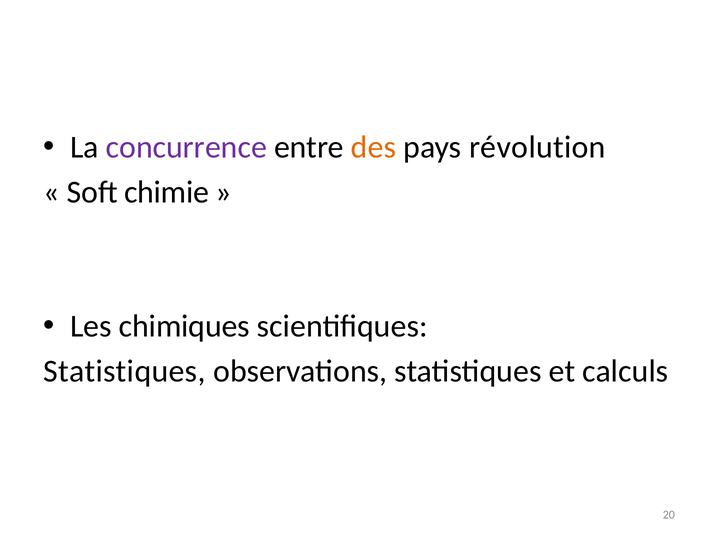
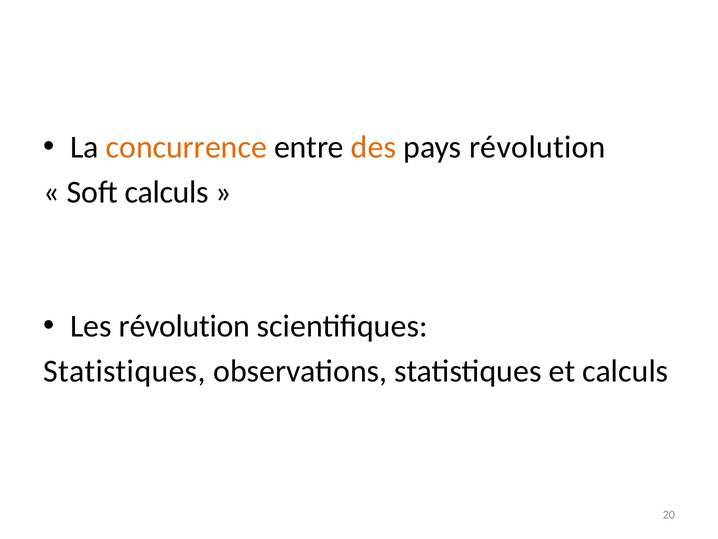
concurrence colour: purple -> orange (186, 147)
Soft chimie: chimie -> calculs (167, 192)
Les chimiques: chimiques -> révolution (184, 326)
